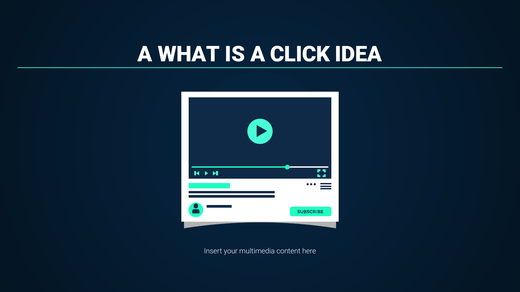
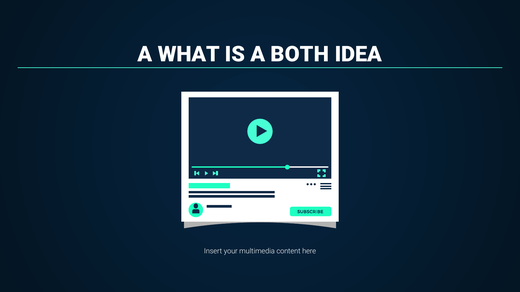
CLICK: CLICK -> BOTH (300, 54)
